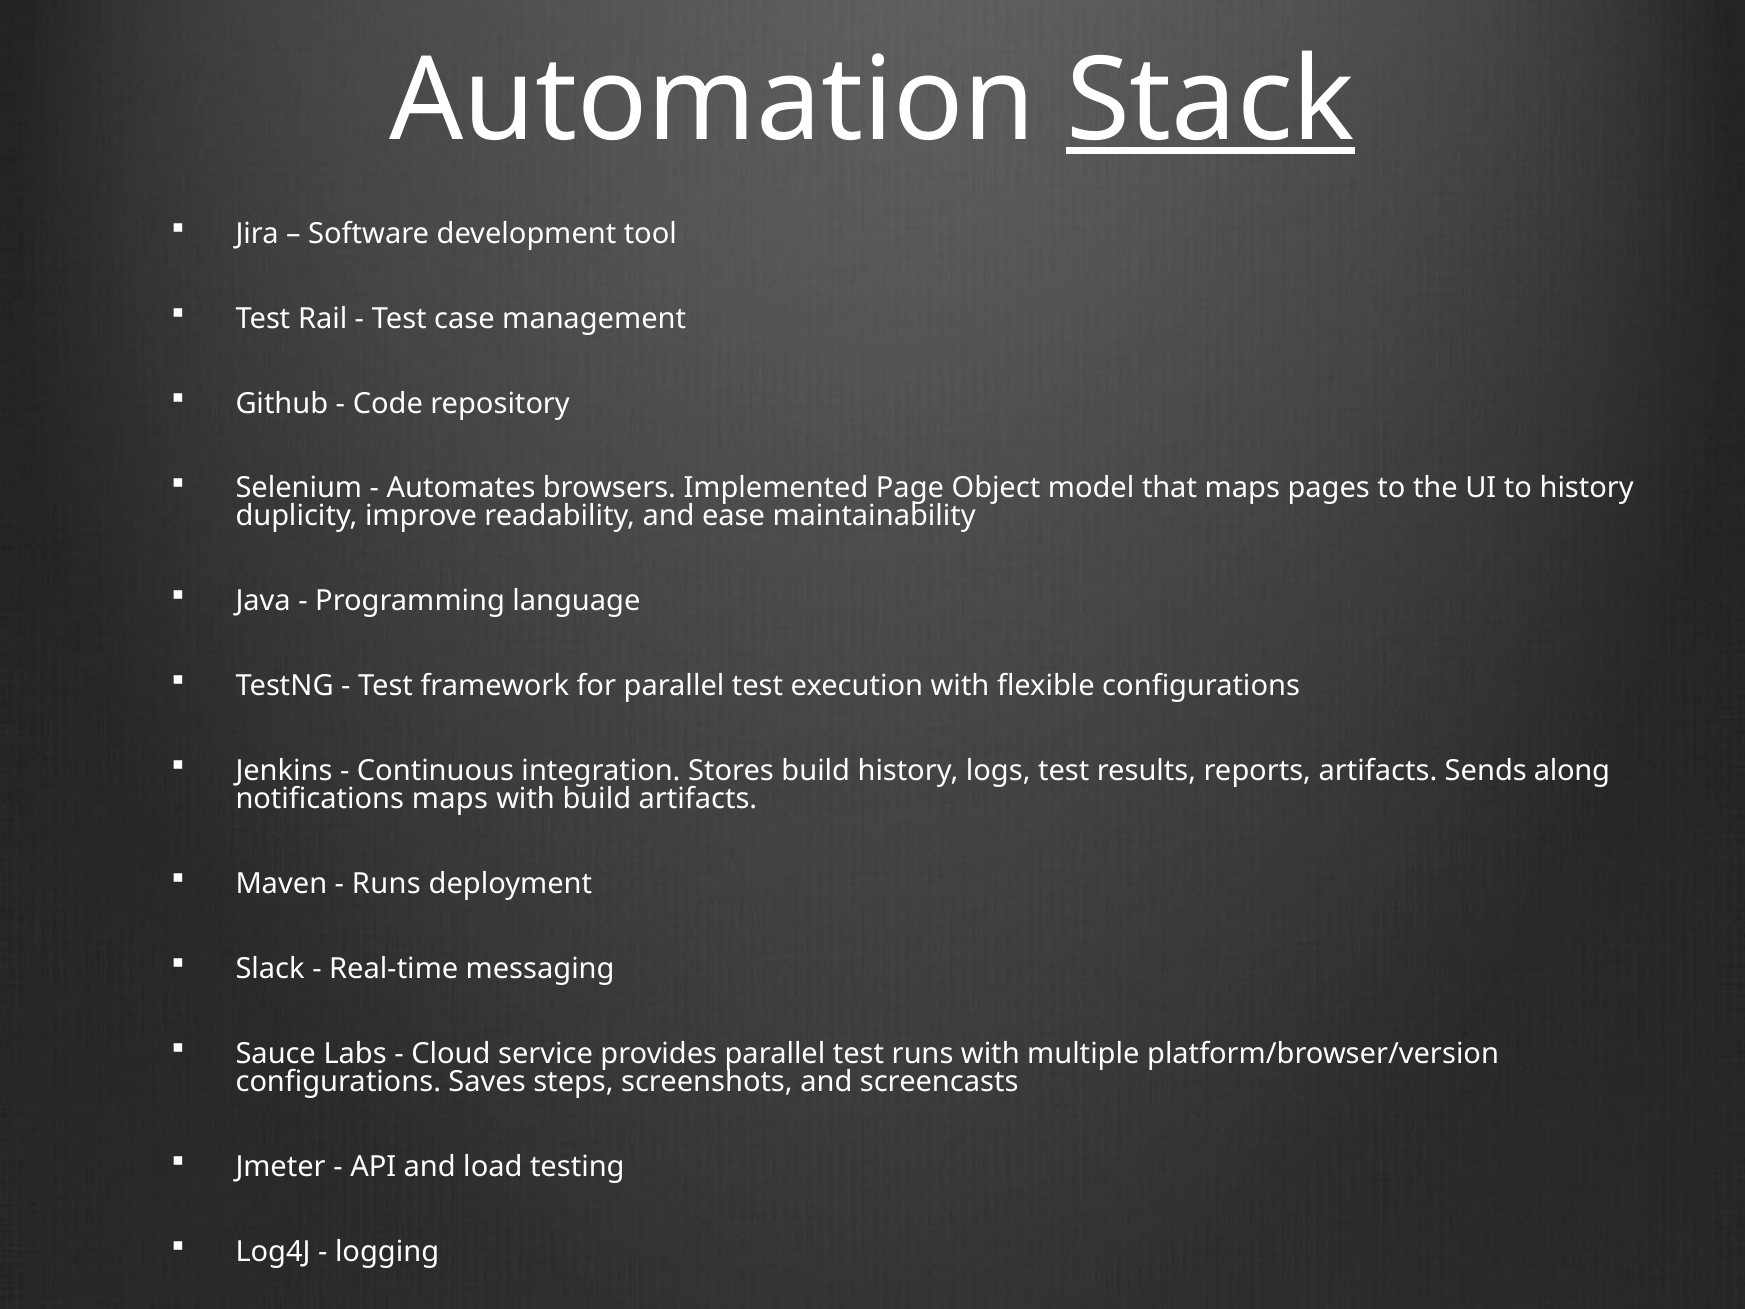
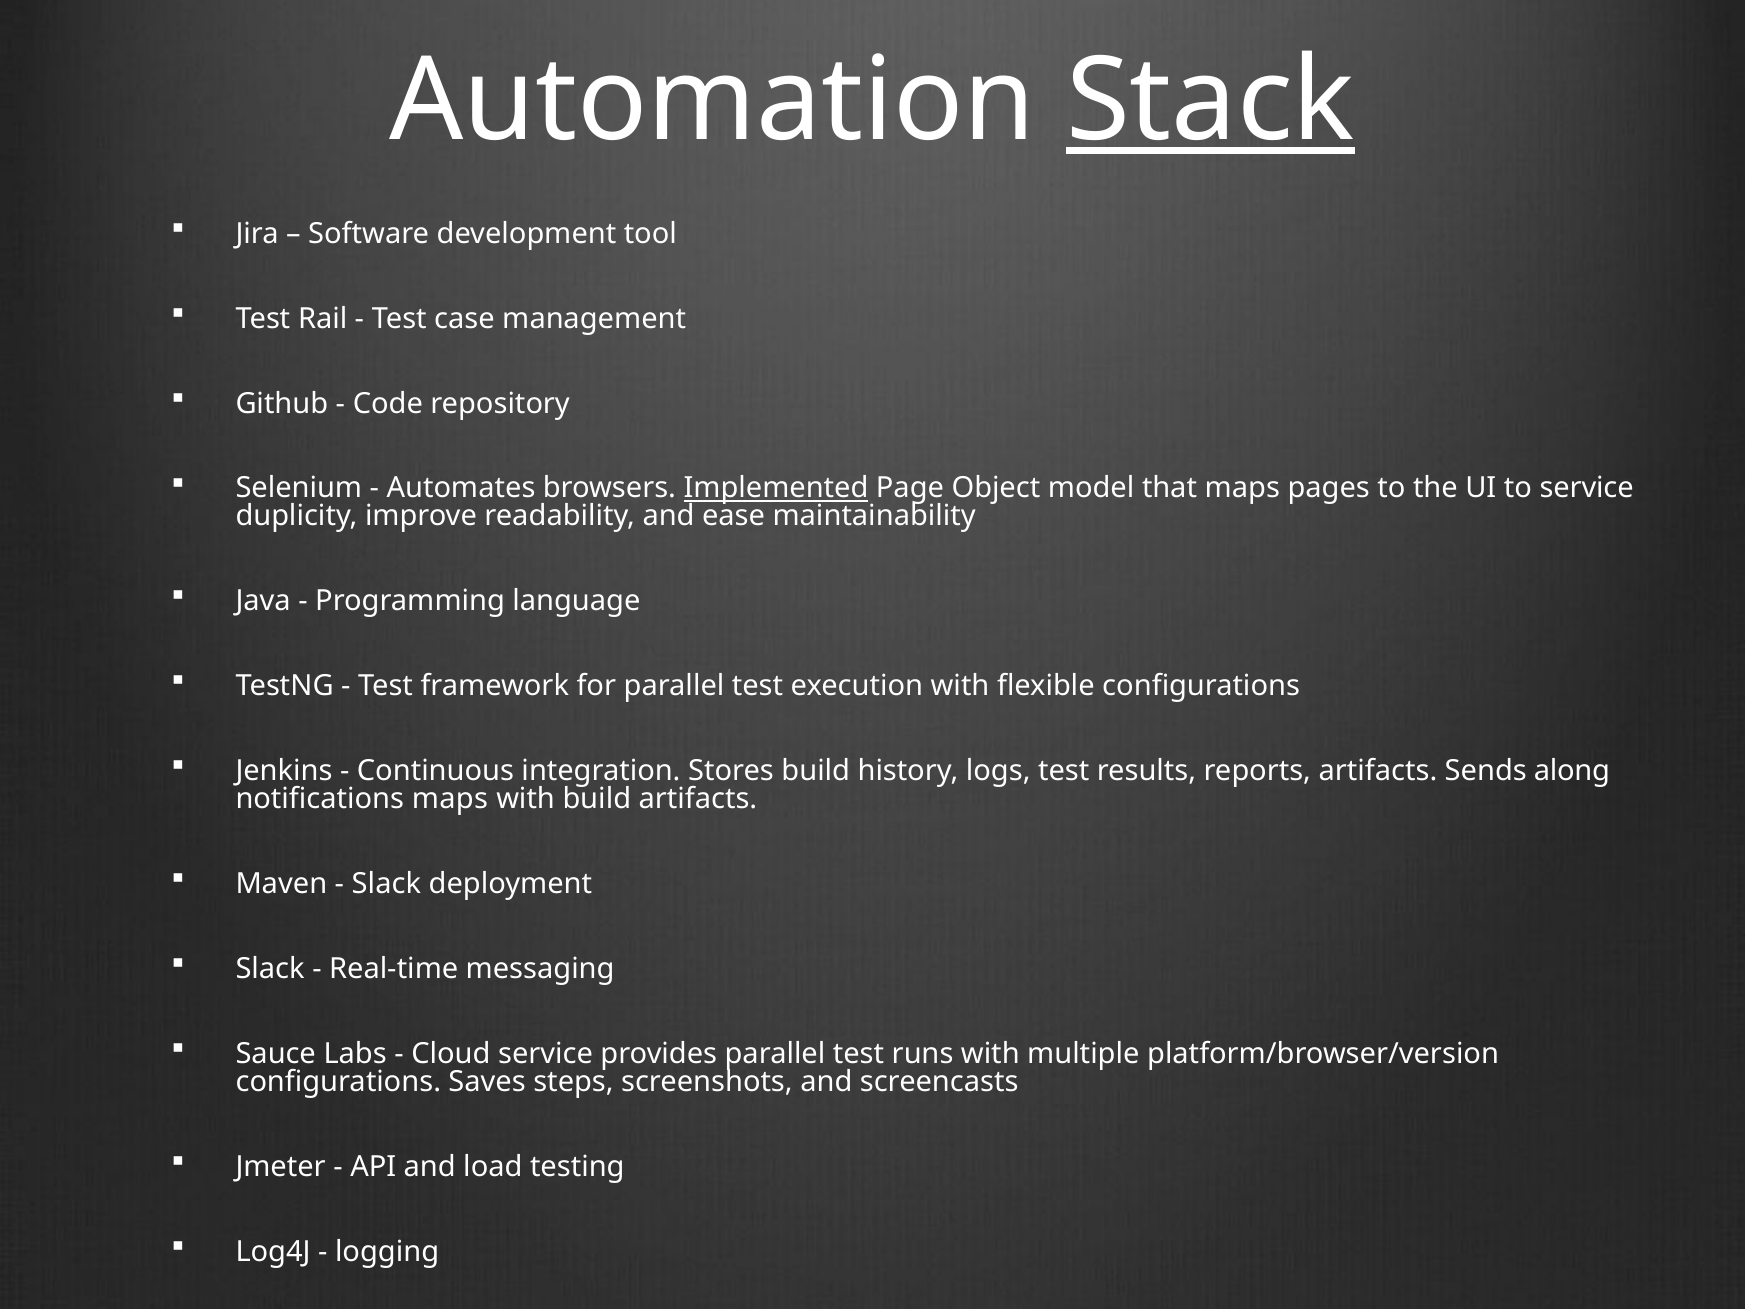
Implemented underline: none -> present (776, 488)
to history: history -> service (1587, 488)
Runs: Runs -> Slack (386, 884)
